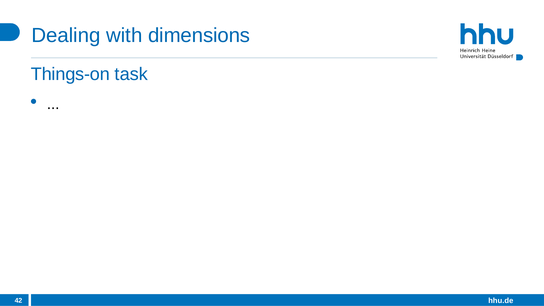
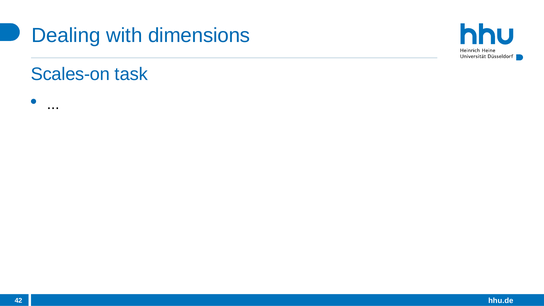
Things-on: Things-on -> Scales-on (70, 74)
